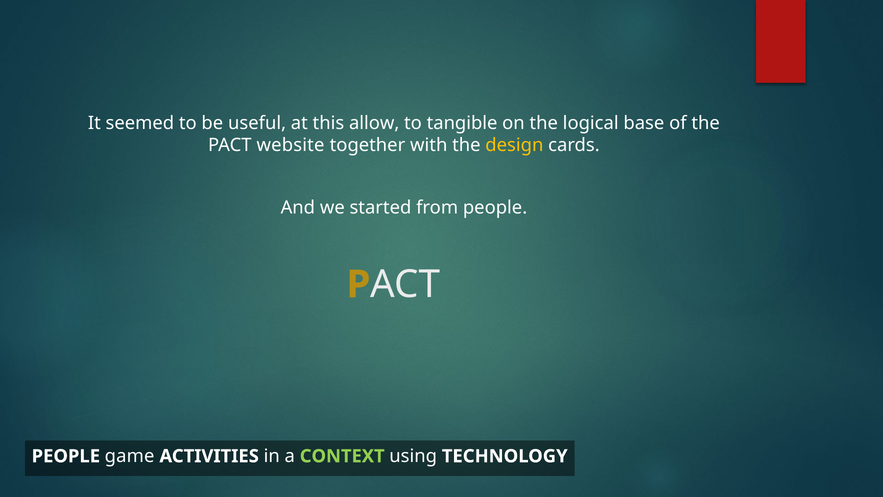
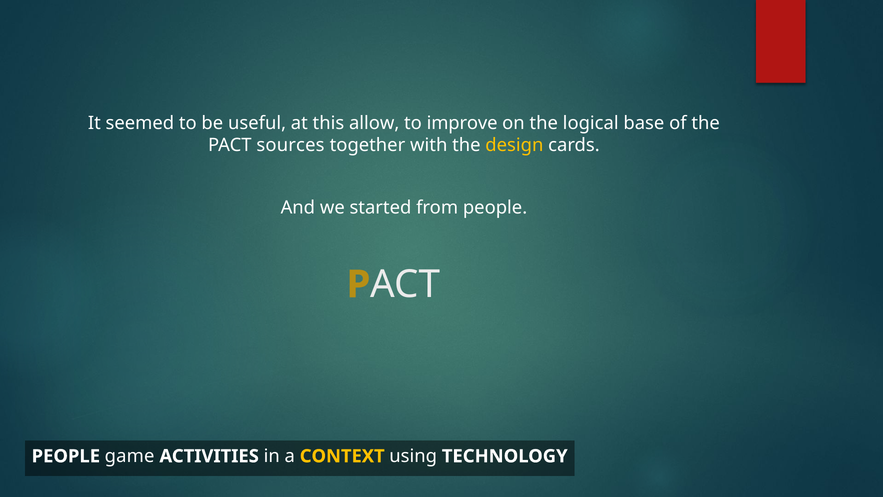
tangible: tangible -> improve (462, 123)
website: website -> sources (290, 145)
CONTEXT colour: light green -> yellow (342, 456)
